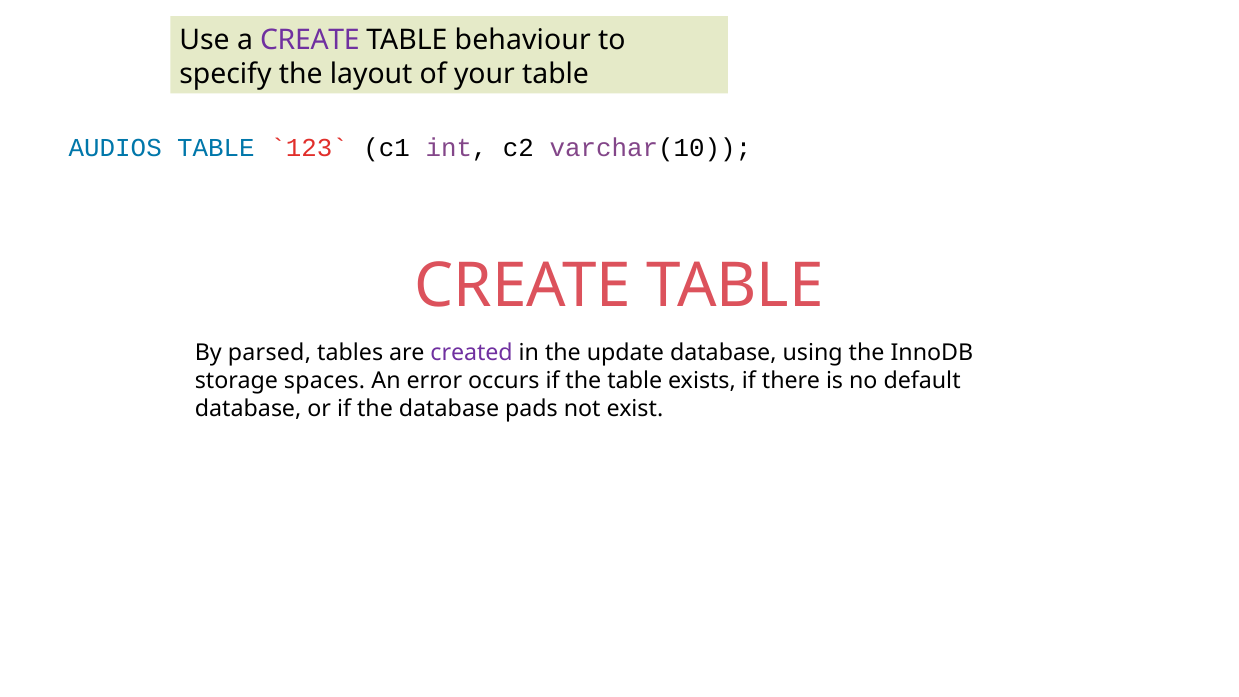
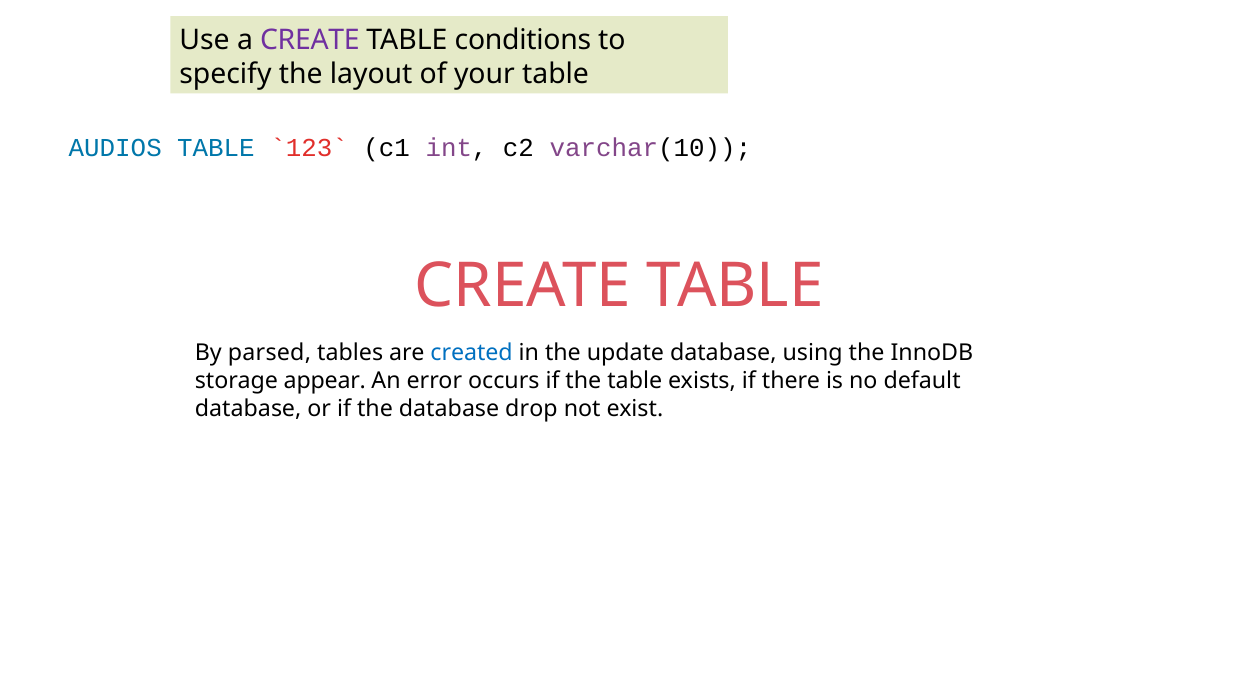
behaviour: behaviour -> conditions (523, 40)
created colour: purple -> blue (472, 353)
spaces: spaces -> appear (325, 381)
pads: pads -> drop (531, 409)
